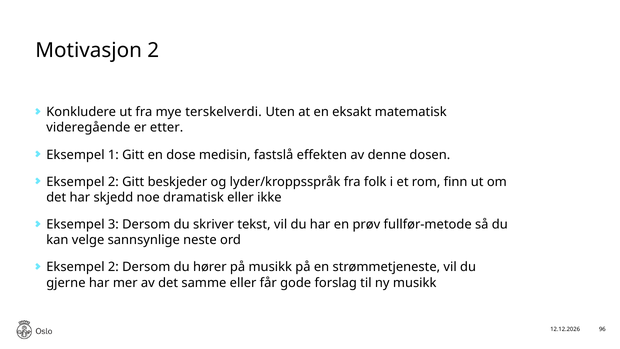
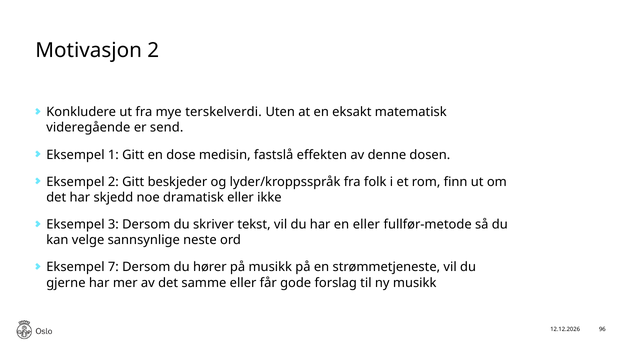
etter: etter -> send (167, 127)
en prøv: prøv -> eller (366, 224)
2: 2 -> 7 (113, 267)
